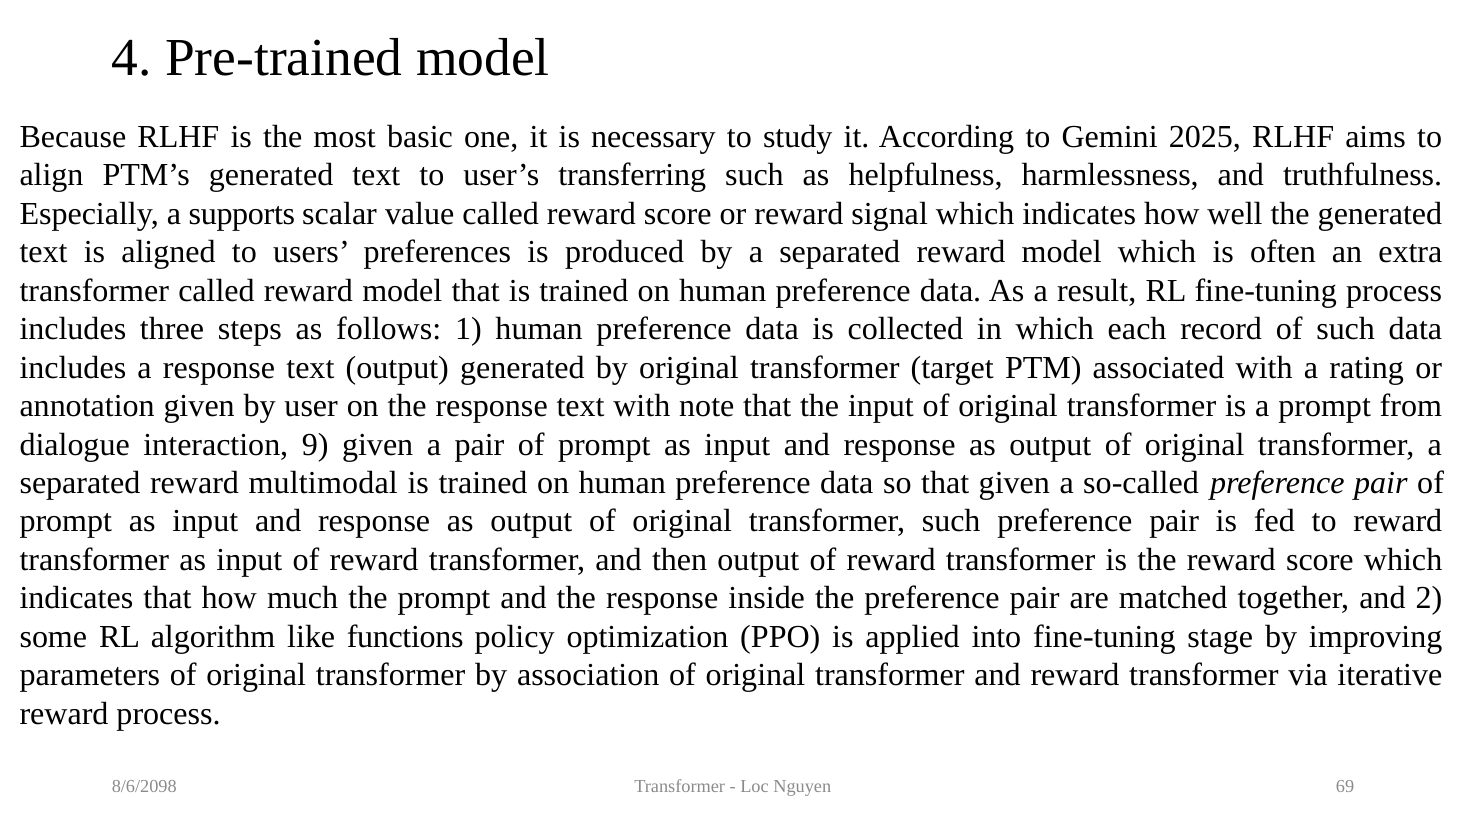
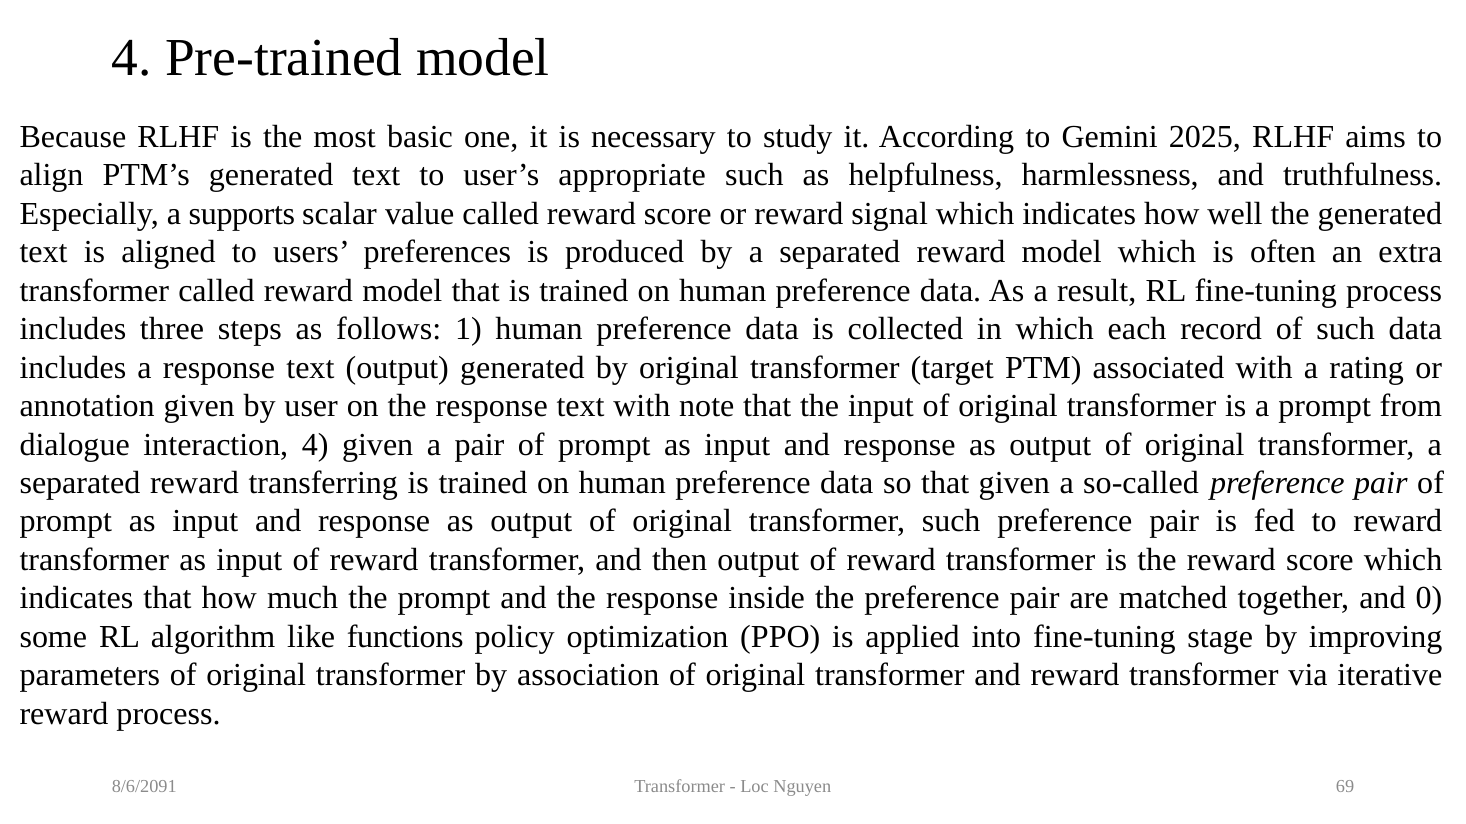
transferring: transferring -> appropriate (632, 175)
interaction 9: 9 -> 4 (315, 445)
multimodal: multimodal -> transferring (323, 483)
2: 2 -> 0 (1429, 599)
8/6/2098: 8/6/2098 -> 8/6/2091 (144, 787)
